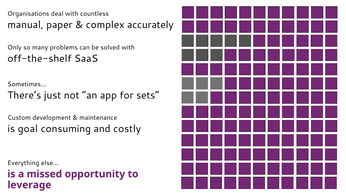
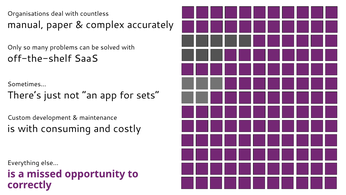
is goal: goal -> with (28, 129)
leverage: leverage -> correctly (29, 185)
